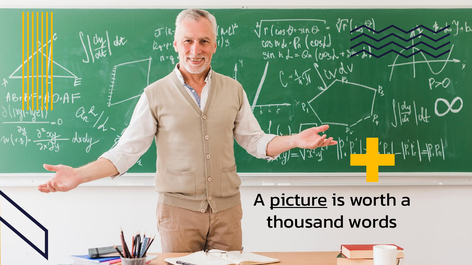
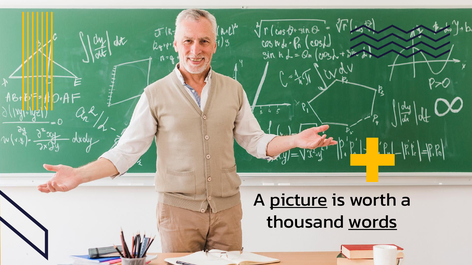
words underline: none -> present (373, 222)
